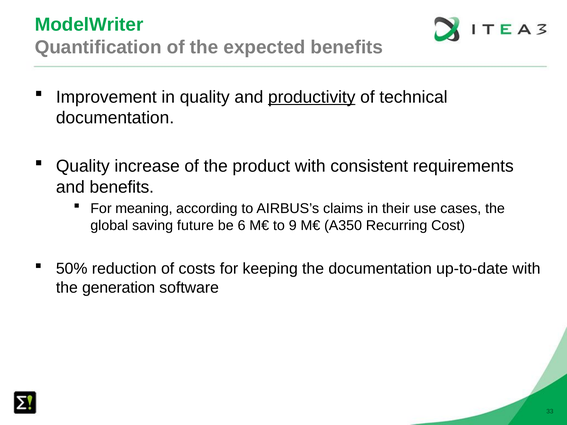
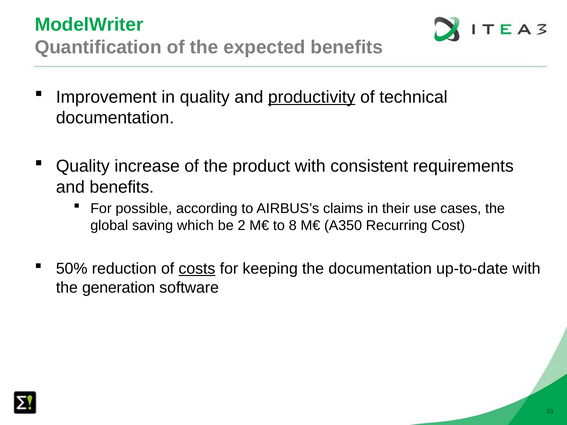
meaning: meaning -> possible (144, 209)
future: future -> which (195, 226)
6: 6 -> 2 (242, 226)
9: 9 -> 8 (293, 226)
costs underline: none -> present (197, 269)
